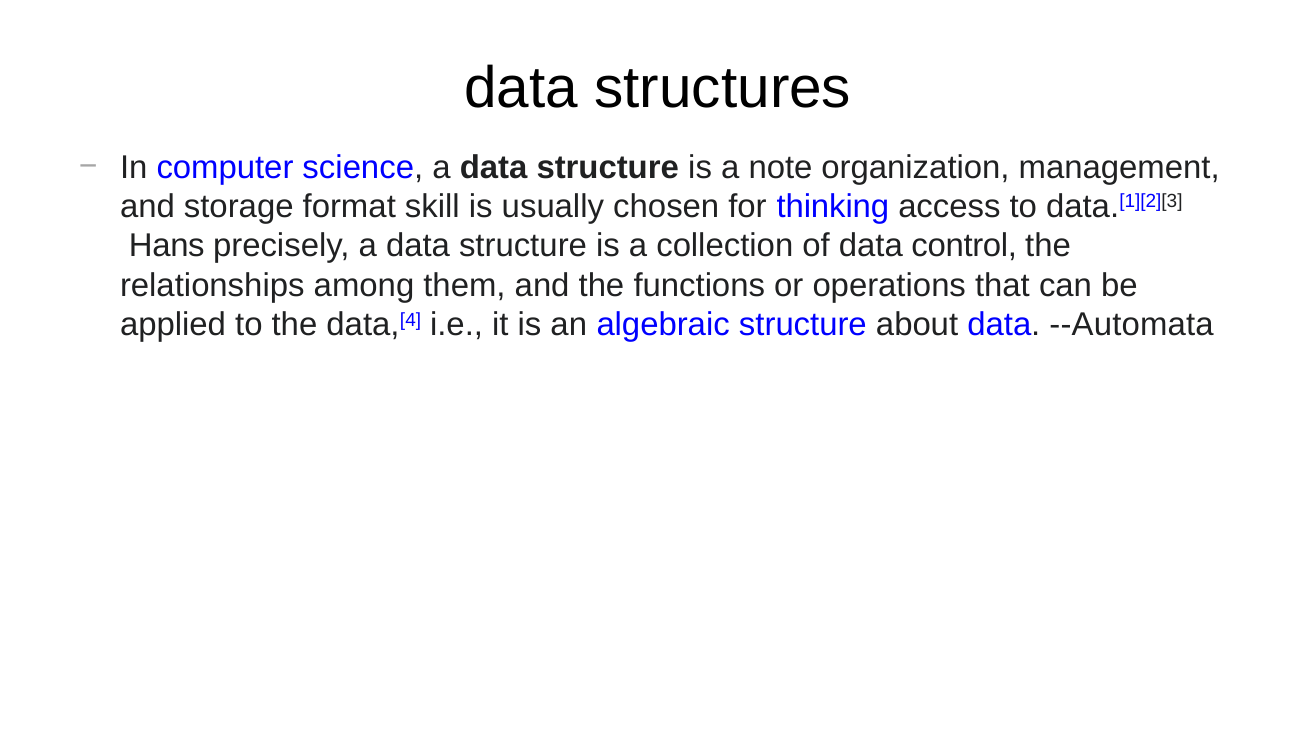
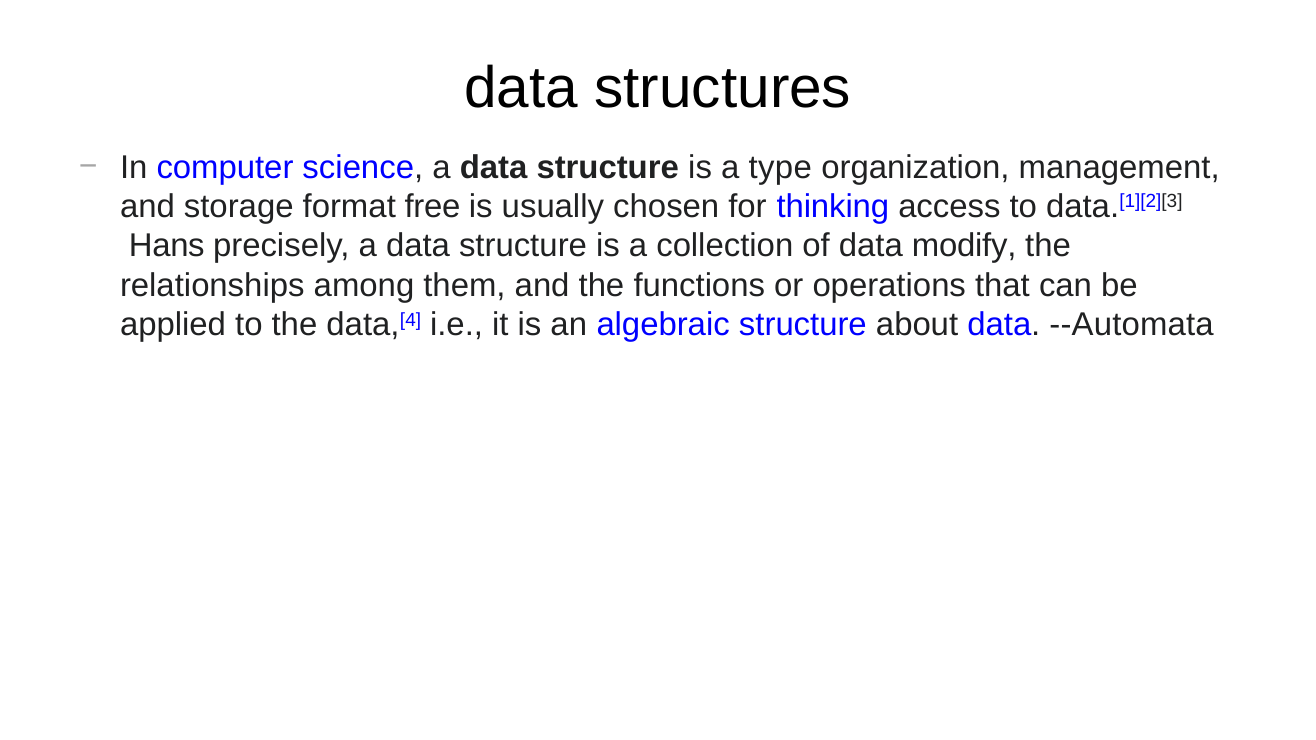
note: note -> type (780, 167)
skill: skill -> free (433, 207)
control: control -> modify (964, 246)
